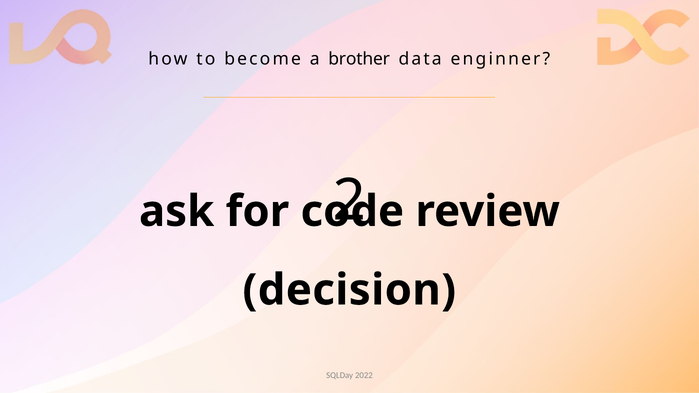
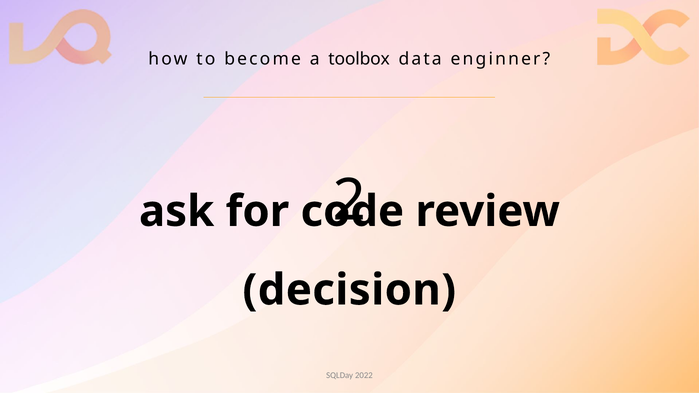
brother: brother -> toolbox (359, 59)
